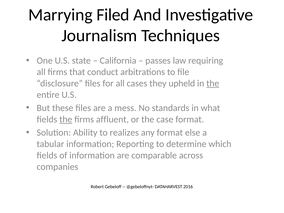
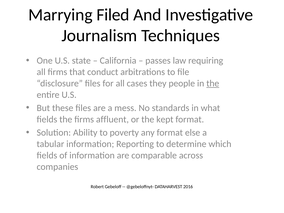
upheld: upheld -> people (182, 83)
the underline: present -> none (66, 119)
case: case -> kept (165, 119)
realizes: realizes -> poverty (124, 133)
